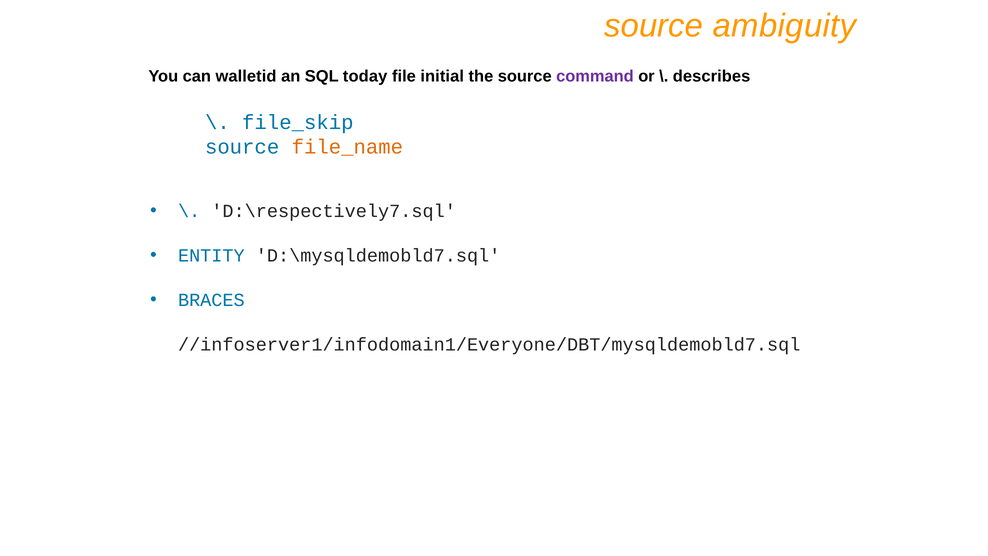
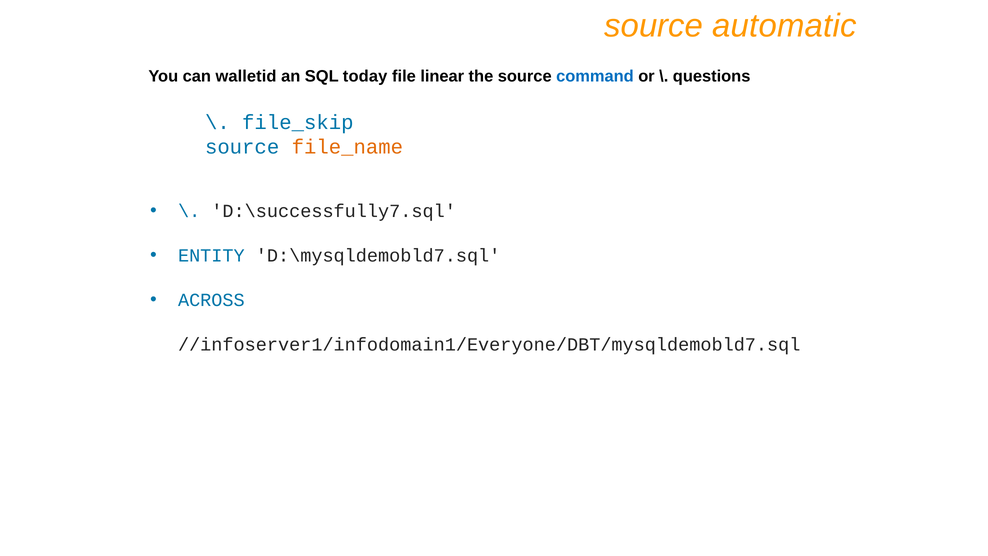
ambiguity: ambiguity -> automatic (785, 26)
initial: initial -> linear (442, 76)
command colour: purple -> blue (595, 76)
describes: describes -> questions (712, 76)
D:\respectively7.sql: D:\respectively7.sql -> D:\successfully7.sql (334, 211)
BRACES: BRACES -> ACROSS (211, 300)
